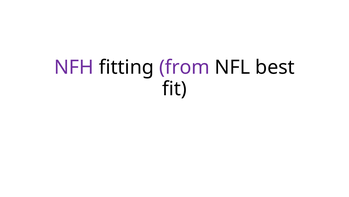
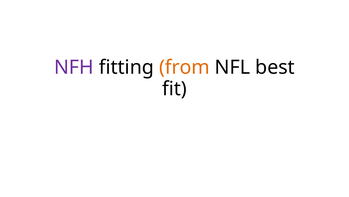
from colour: purple -> orange (184, 67)
